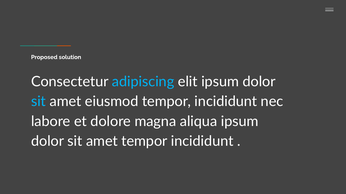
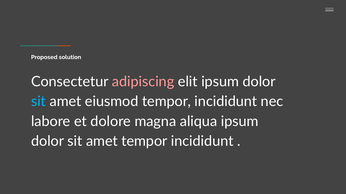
adipiscing colour: light blue -> pink (143, 82)
